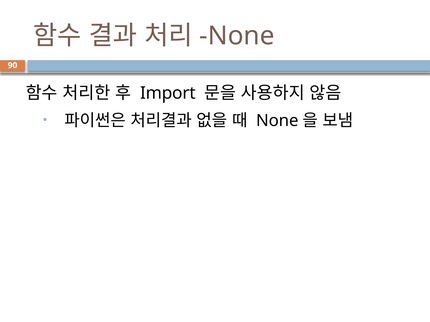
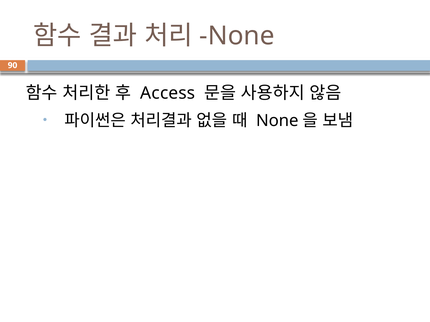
Import: Import -> Access (168, 93)
